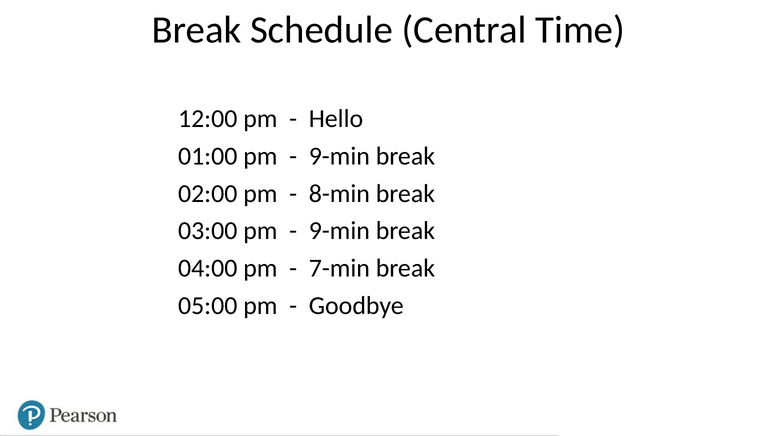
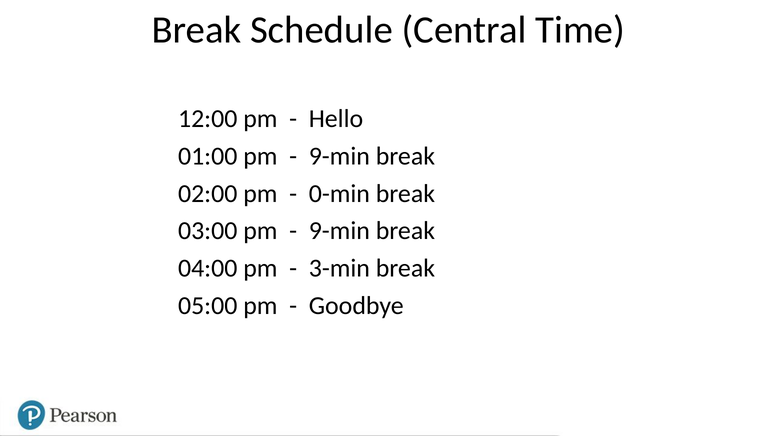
8-min: 8-min -> 0-min (339, 194)
7-min: 7-min -> 3-min (339, 269)
